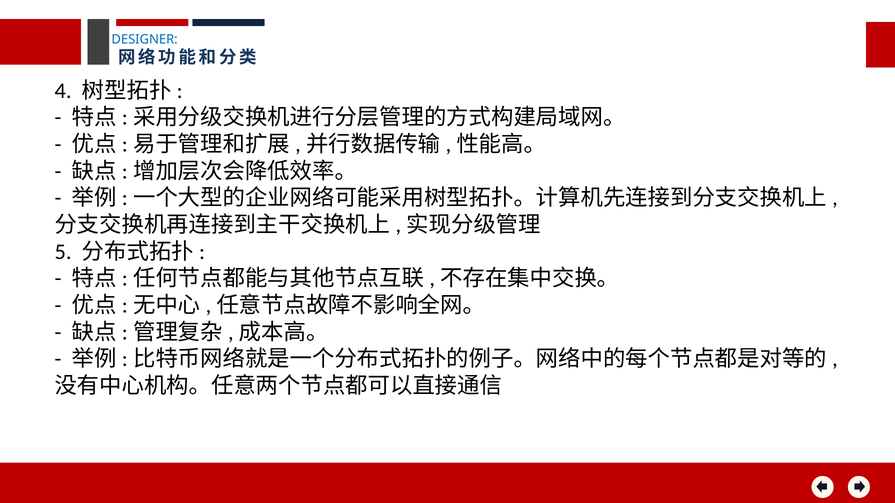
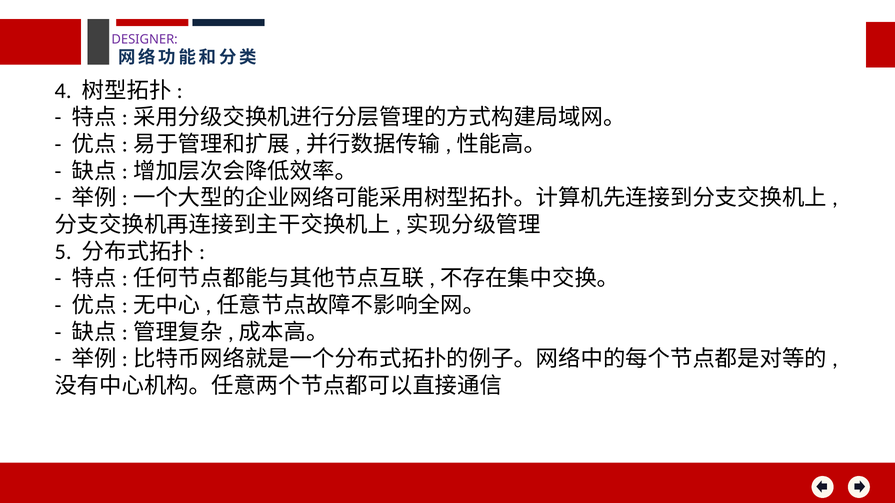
DESIGNER colour: blue -> purple (145, 39)
